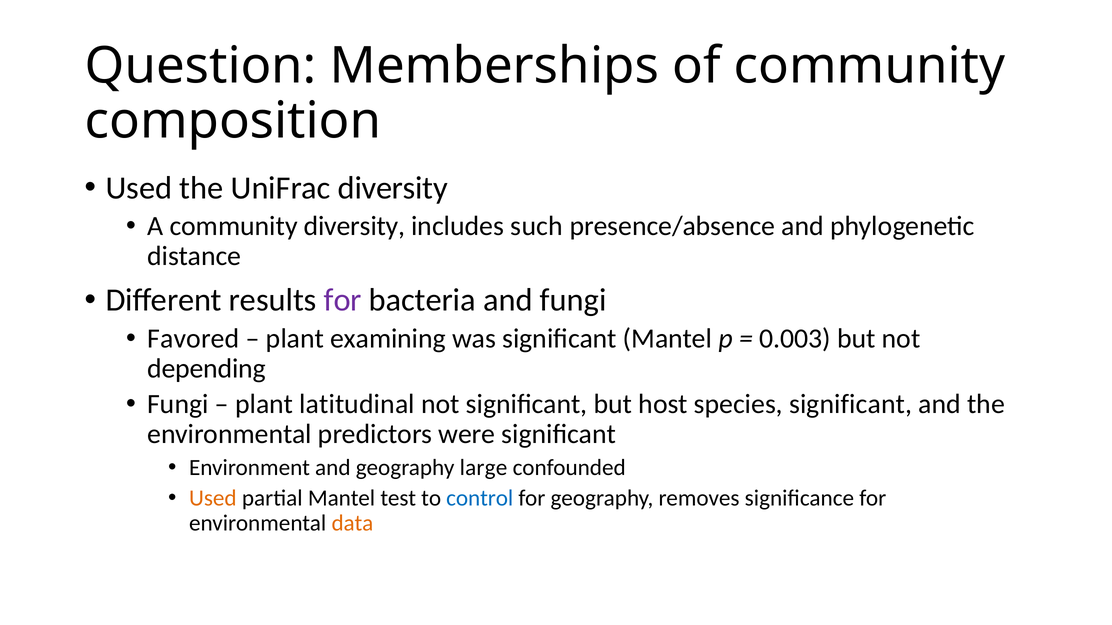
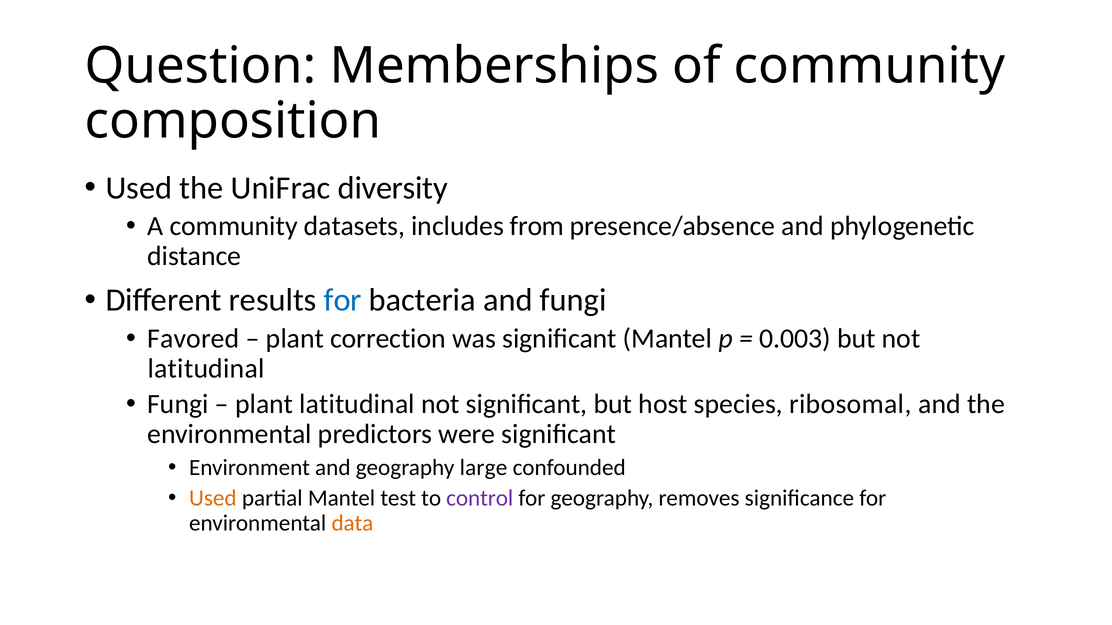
community diversity: diversity -> datasets (354, 226)
such: such -> from (537, 226)
for colour: purple -> blue (343, 300)
examining: examining -> correction (388, 339)
depending: depending -> latitudinal (206, 369)
species significant: significant -> ribosomal (850, 405)
control colour: blue -> purple (480, 499)
